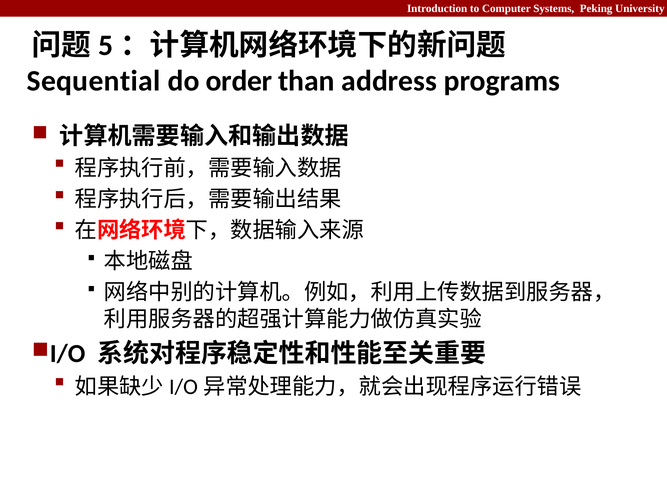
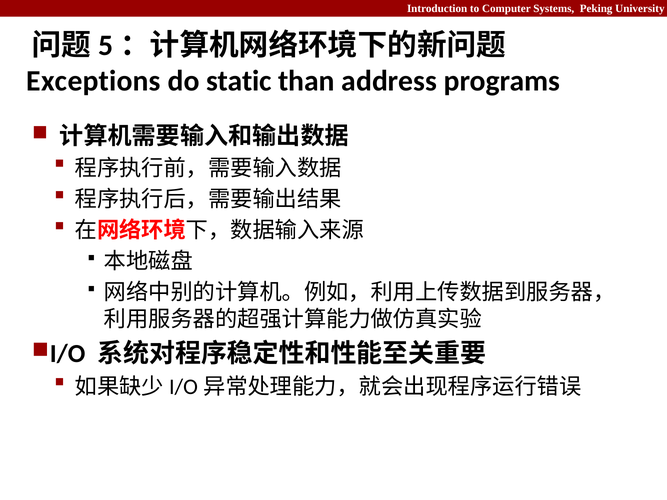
Sequential: Sequential -> Exceptions (94, 81)
order: order -> static (239, 81)
